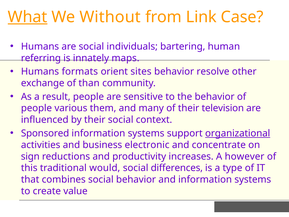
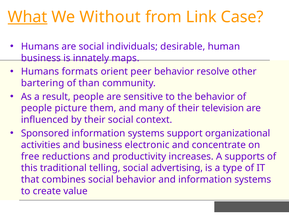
bartering: bartering -> desirable (183, 46)
referring: referring -> business (41, 58)
sites: sites -> peer (141, 71)
exchange: exchange -> bartering (43, 83)
various: various -> picture (71, 108)
organizational underline: present -> none (238, 133)
sign: sign -> free (30, 156)
however: however -> supports (245, 156)
would: would -> telling (105, 168)
differences: differences -> advertising (177, 168)
